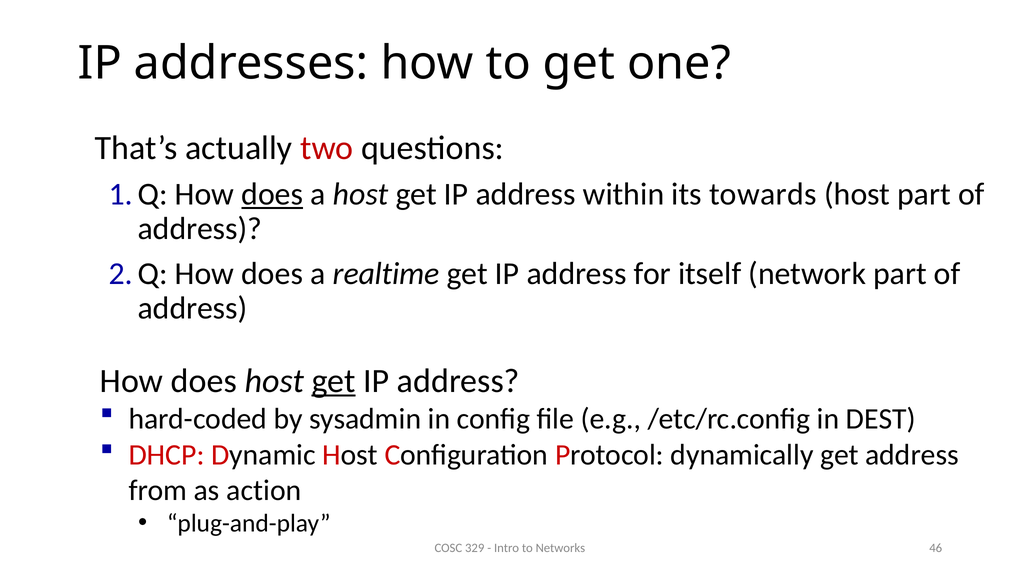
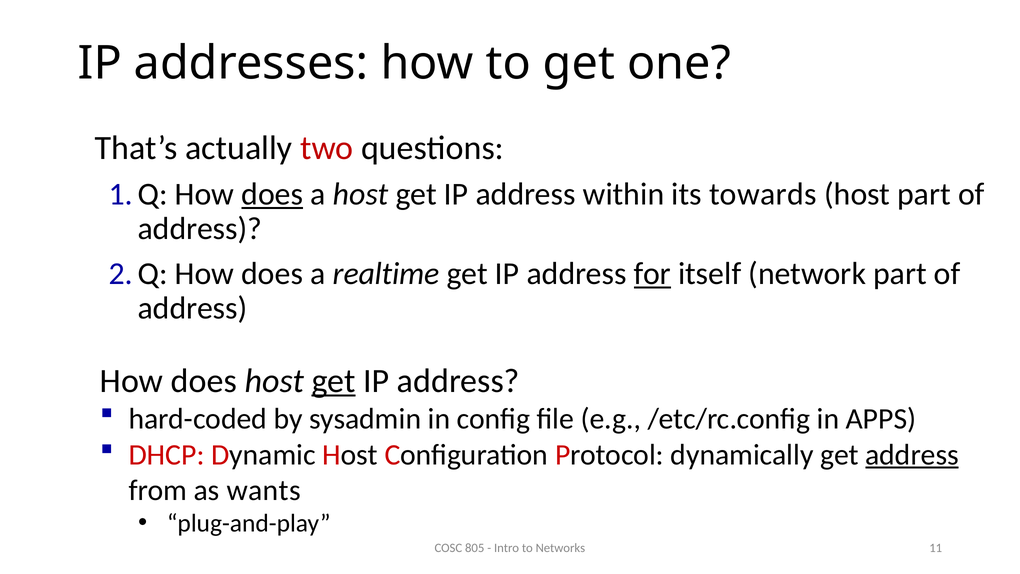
for underline: none -> present (652, 274)
DEST: DEST -> APPS (881, 419)
address underline: none -> present (912, 454)
action: action -> wants (264, 490)
329: 329 -> 805 (475, 548)
46: 46 -> 11 (936, 548)
